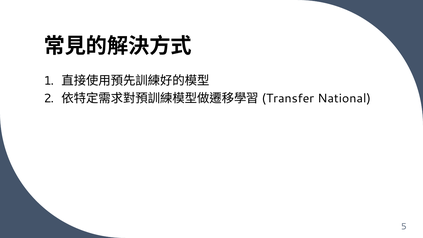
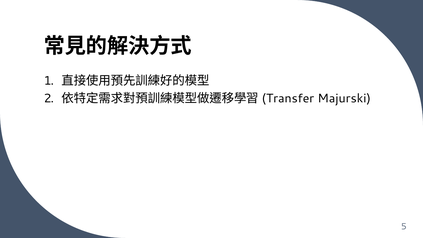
National: National -> Majurski (344, 98)
